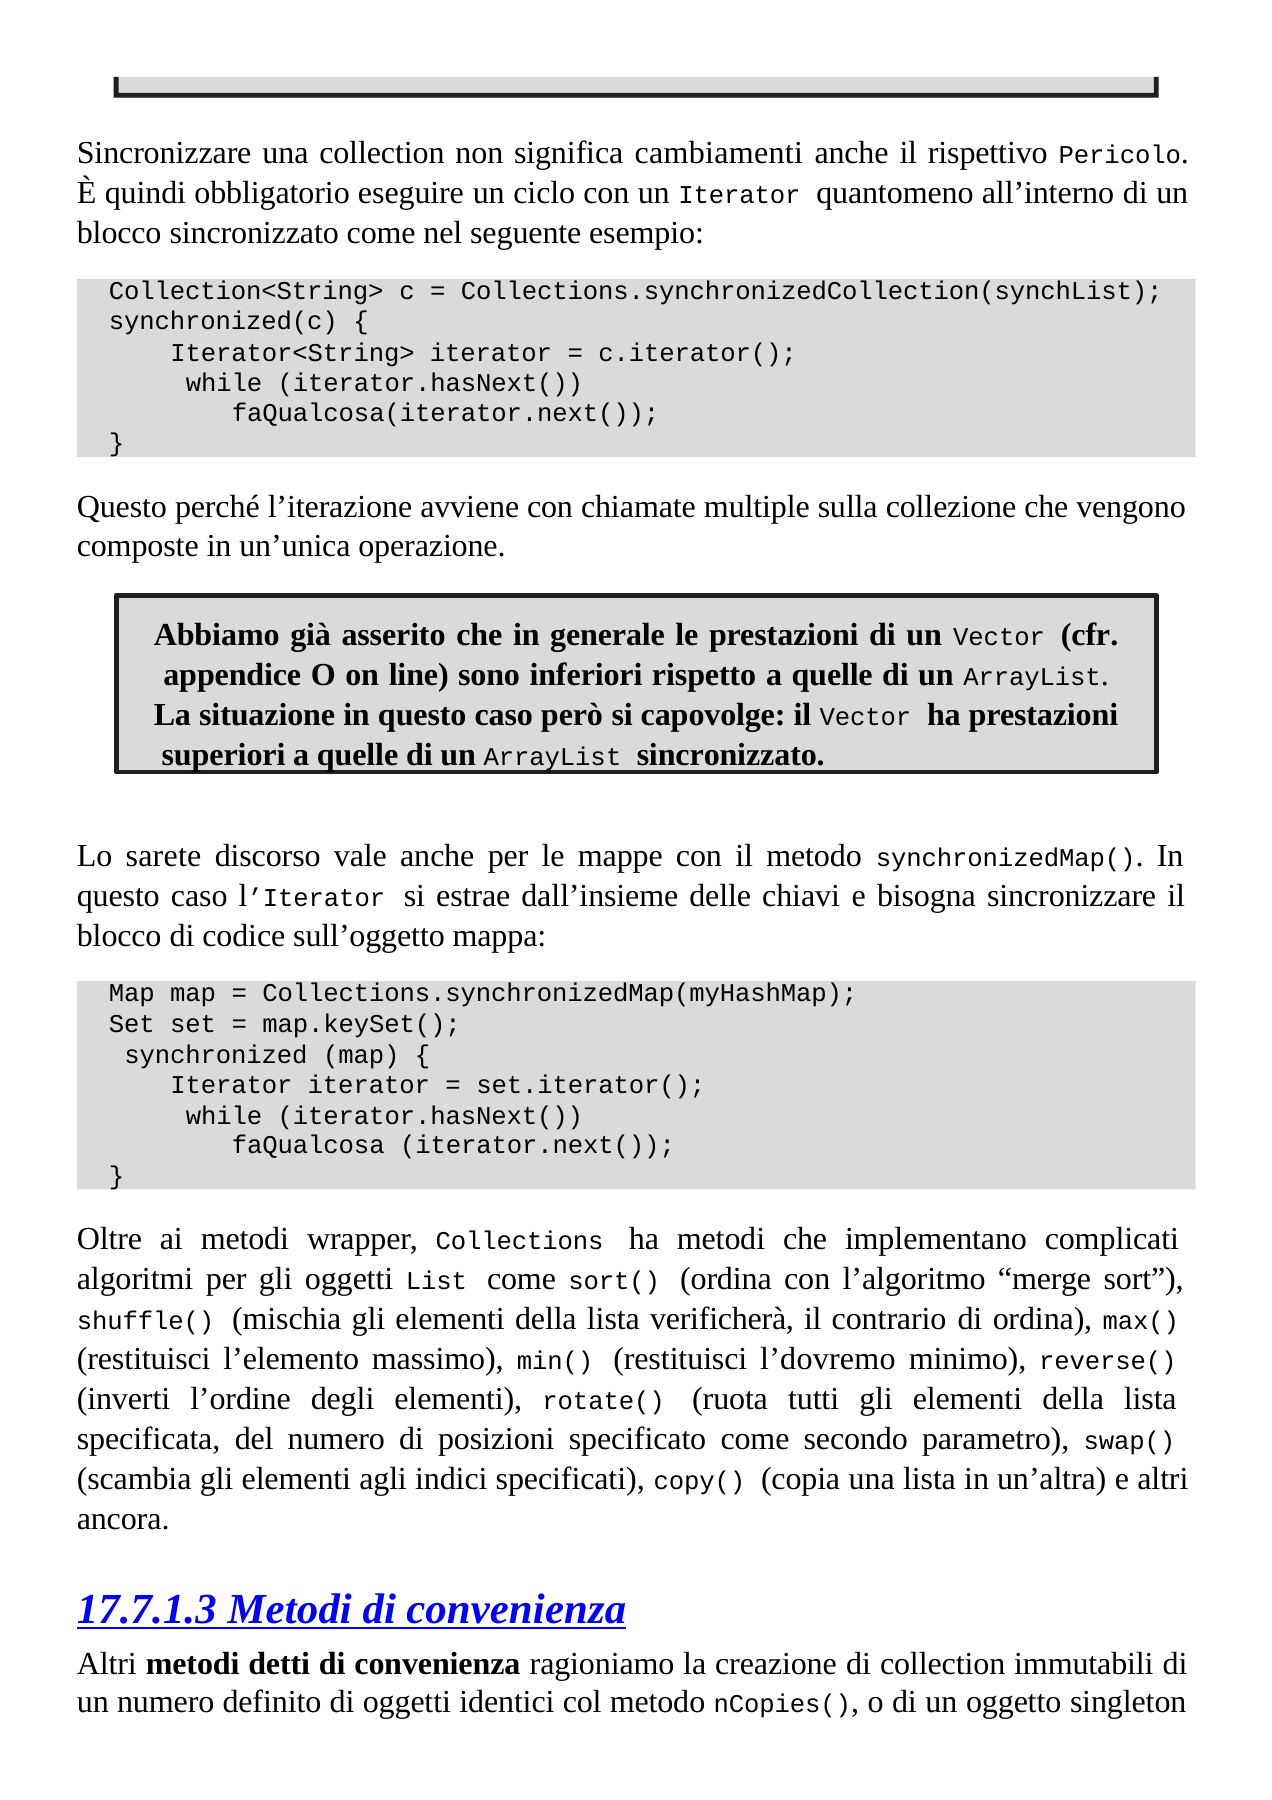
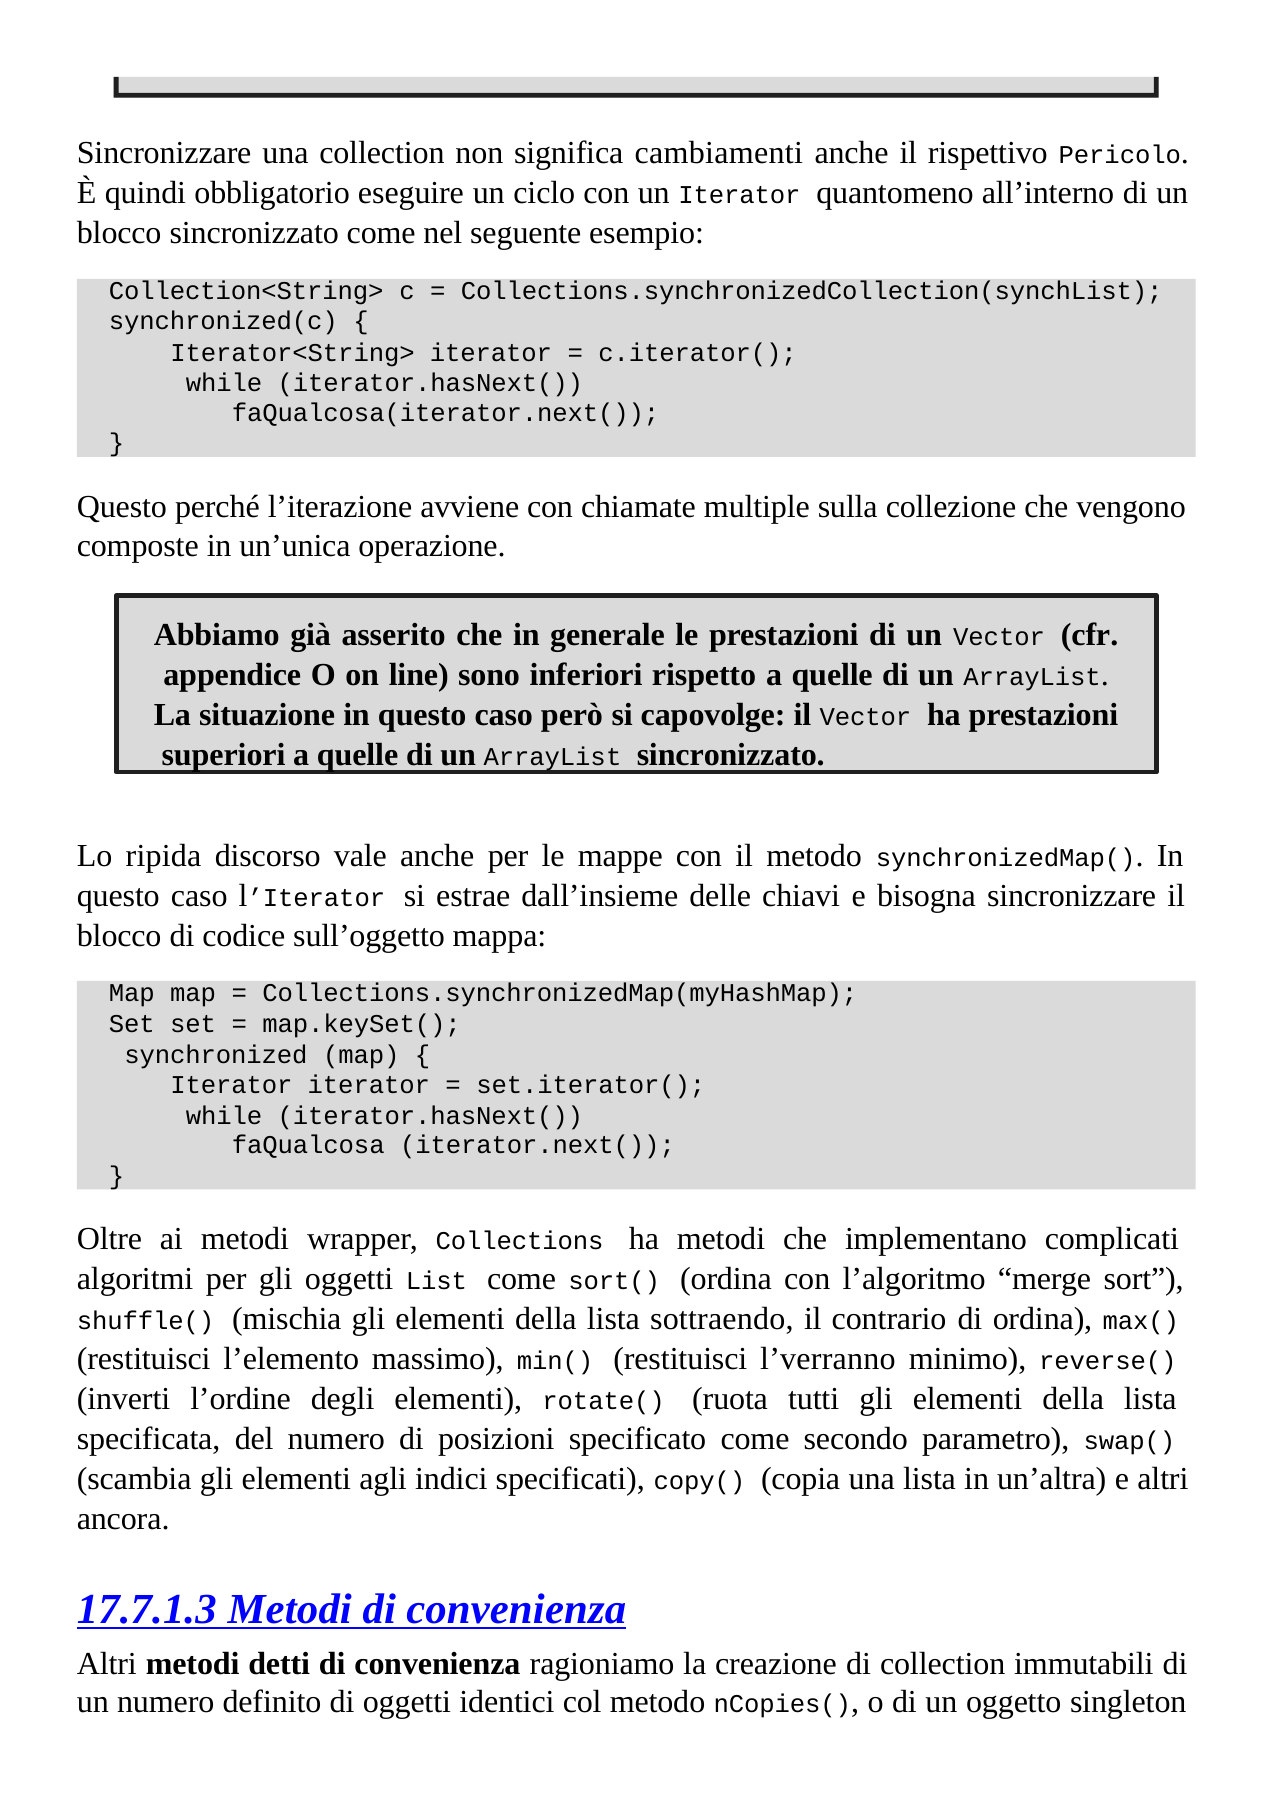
sarete: sarete -> ripida (163, 856)
verificherà: verificherà -> sottraendo (722, 1319)
l’dovremo: l’dovremo -> l’verranno (828, 1359)
